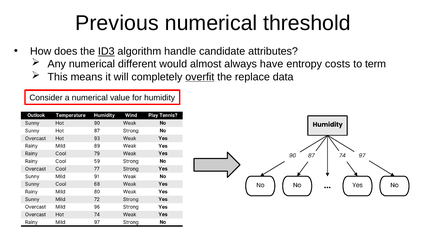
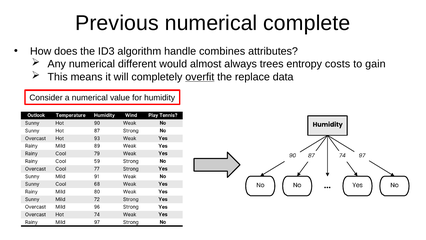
threshold: threshold -> complete (307, 23)
ID3 underline: present -> none (106, 51)
candidate: candidate -> combines (222, 51)
have: have -> trees (272, 64)
term: term -> gain (375, 64)
